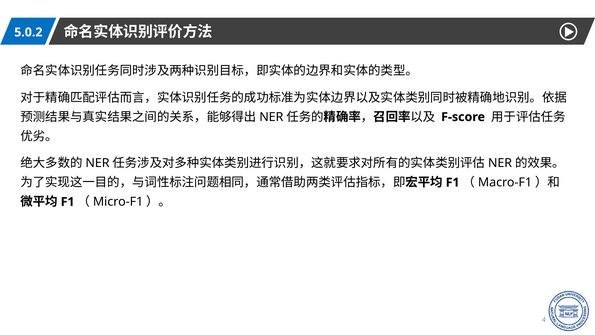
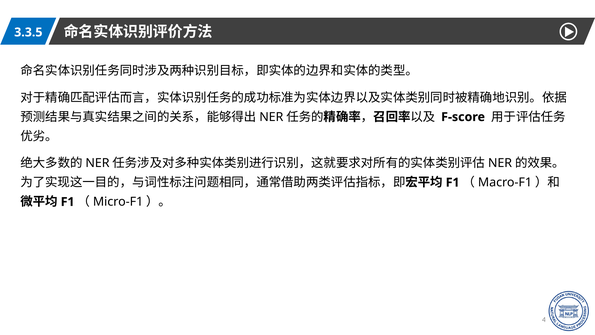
5.0.2: 5.0.2 -> 3.3.5 (28, 32)
